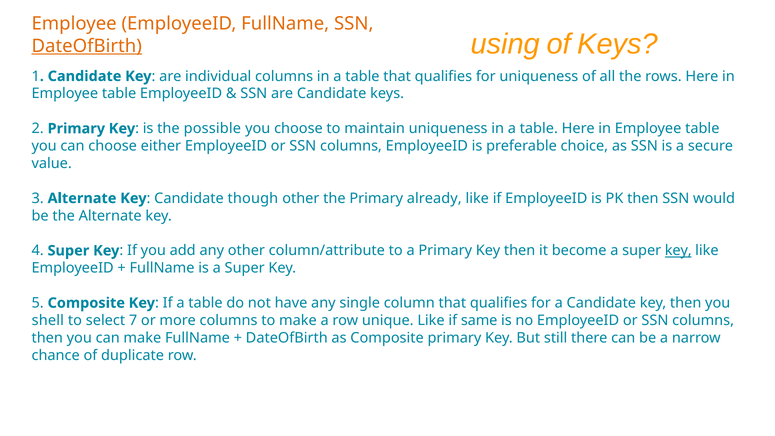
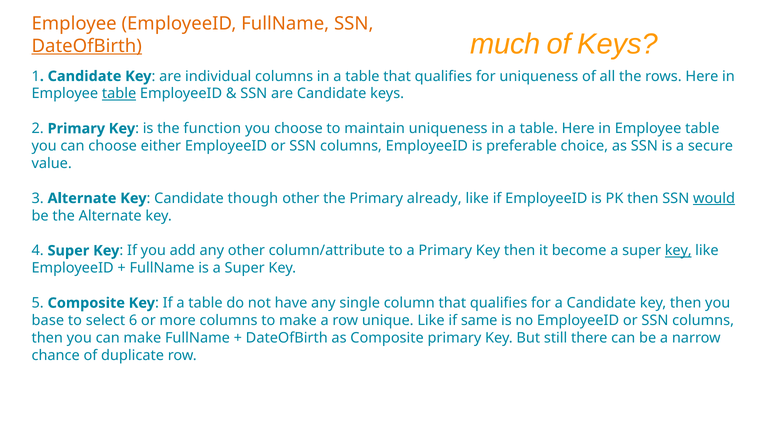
using: using -> much (505, 44)
table underline: none -> present (119, 94)
possible: possible -> function (212, 129)
would underline: none -> present (714, 198)
shell: shell -> base (48, 320)
7: 7 -> 6 (133, 320)
